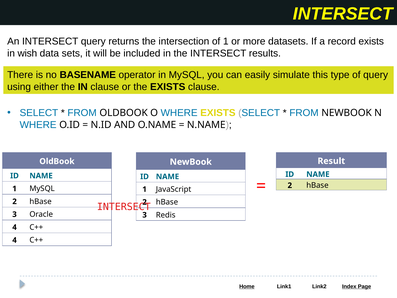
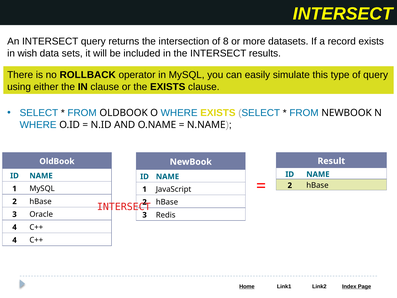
of 1: 1 -> 8 (226, 41)
BASENAME: BASENAME -> ROLLBACK (88, 75)
